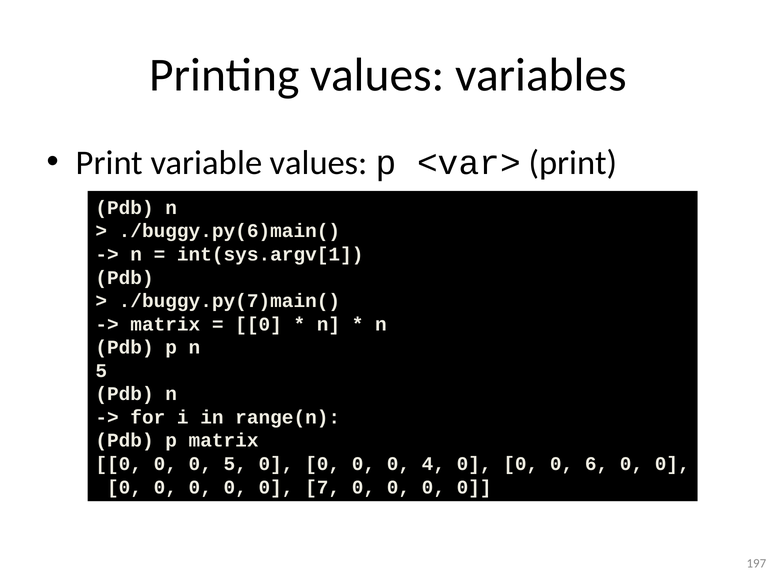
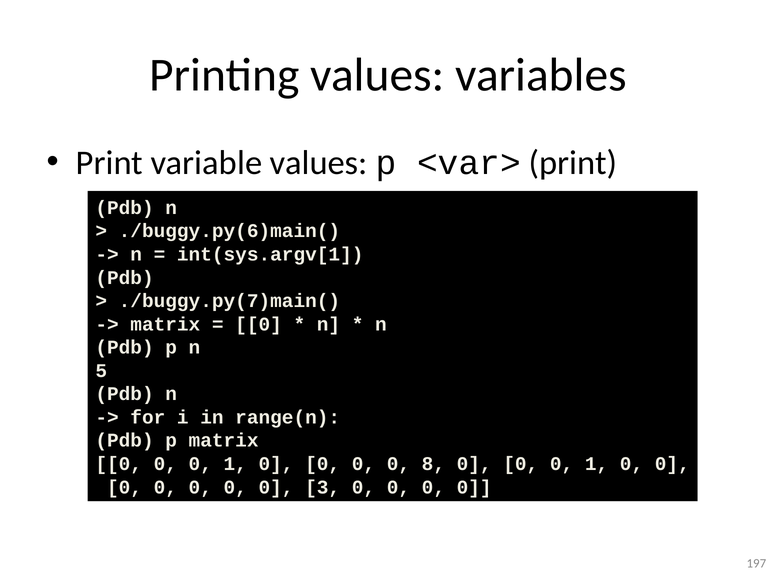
5: 5 -> 1 (235, 464)
4: 4 -> 8 (433, 464)
6: 6 -> 1 (597, 464)
7: 7 -> 3 (323, 488)
